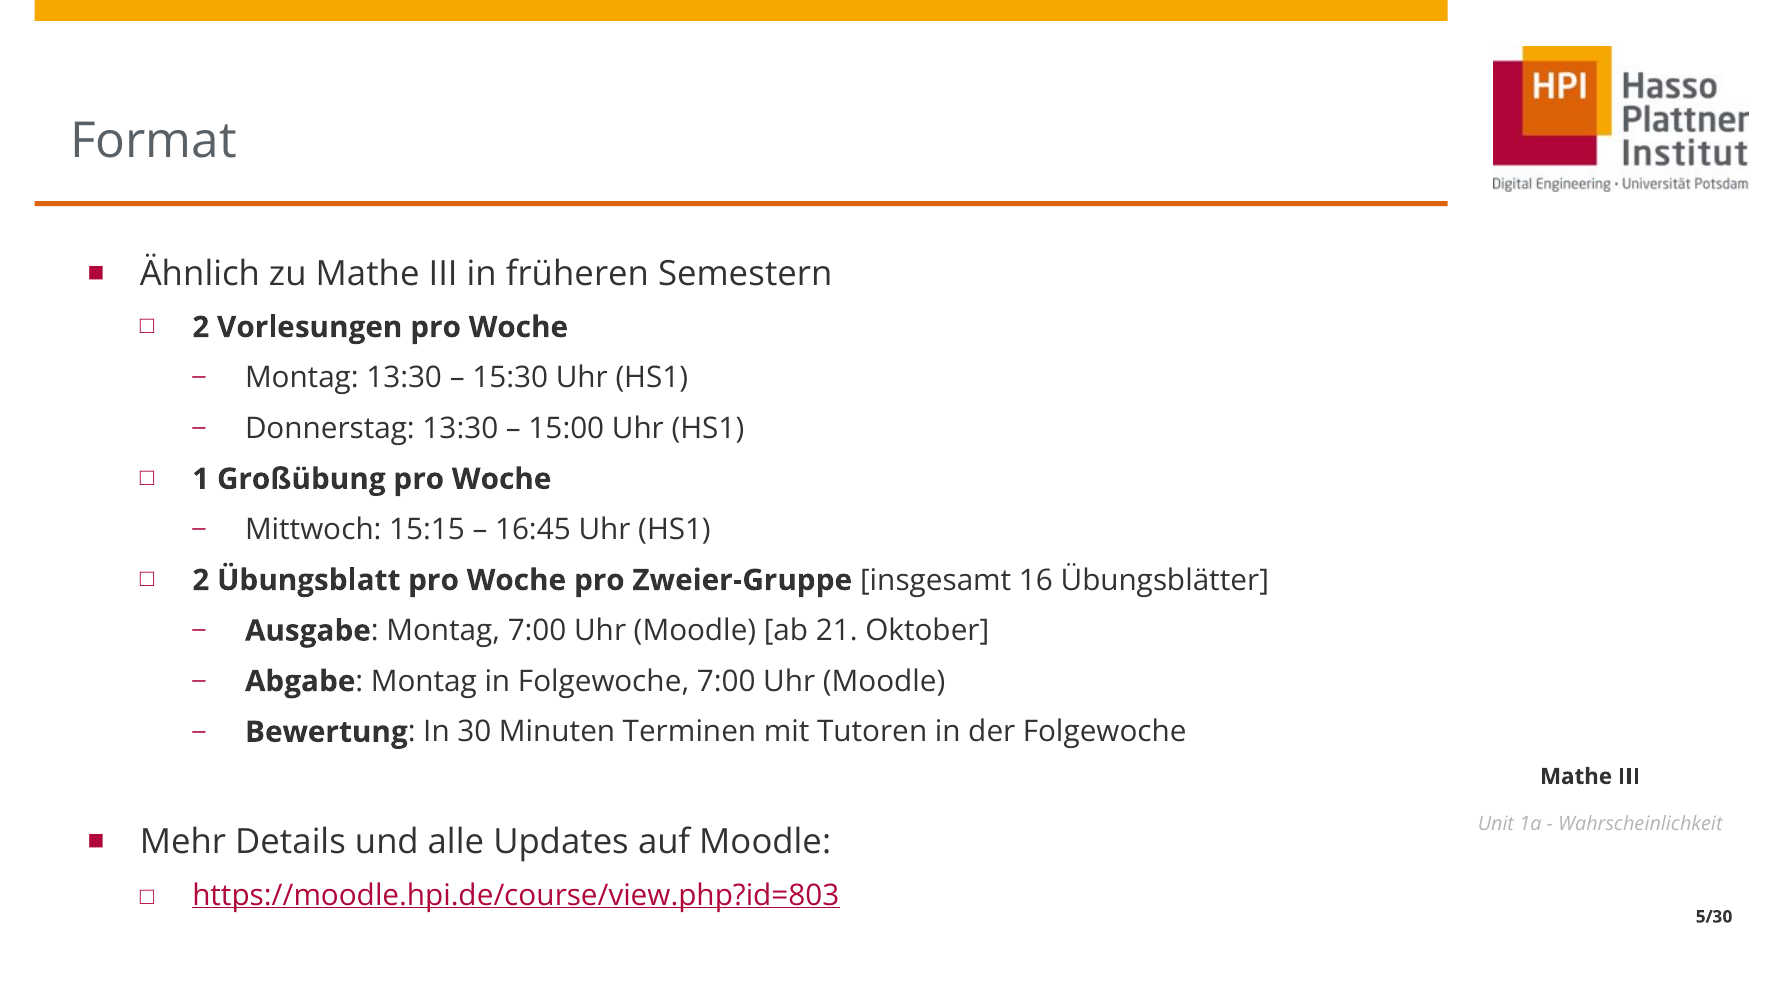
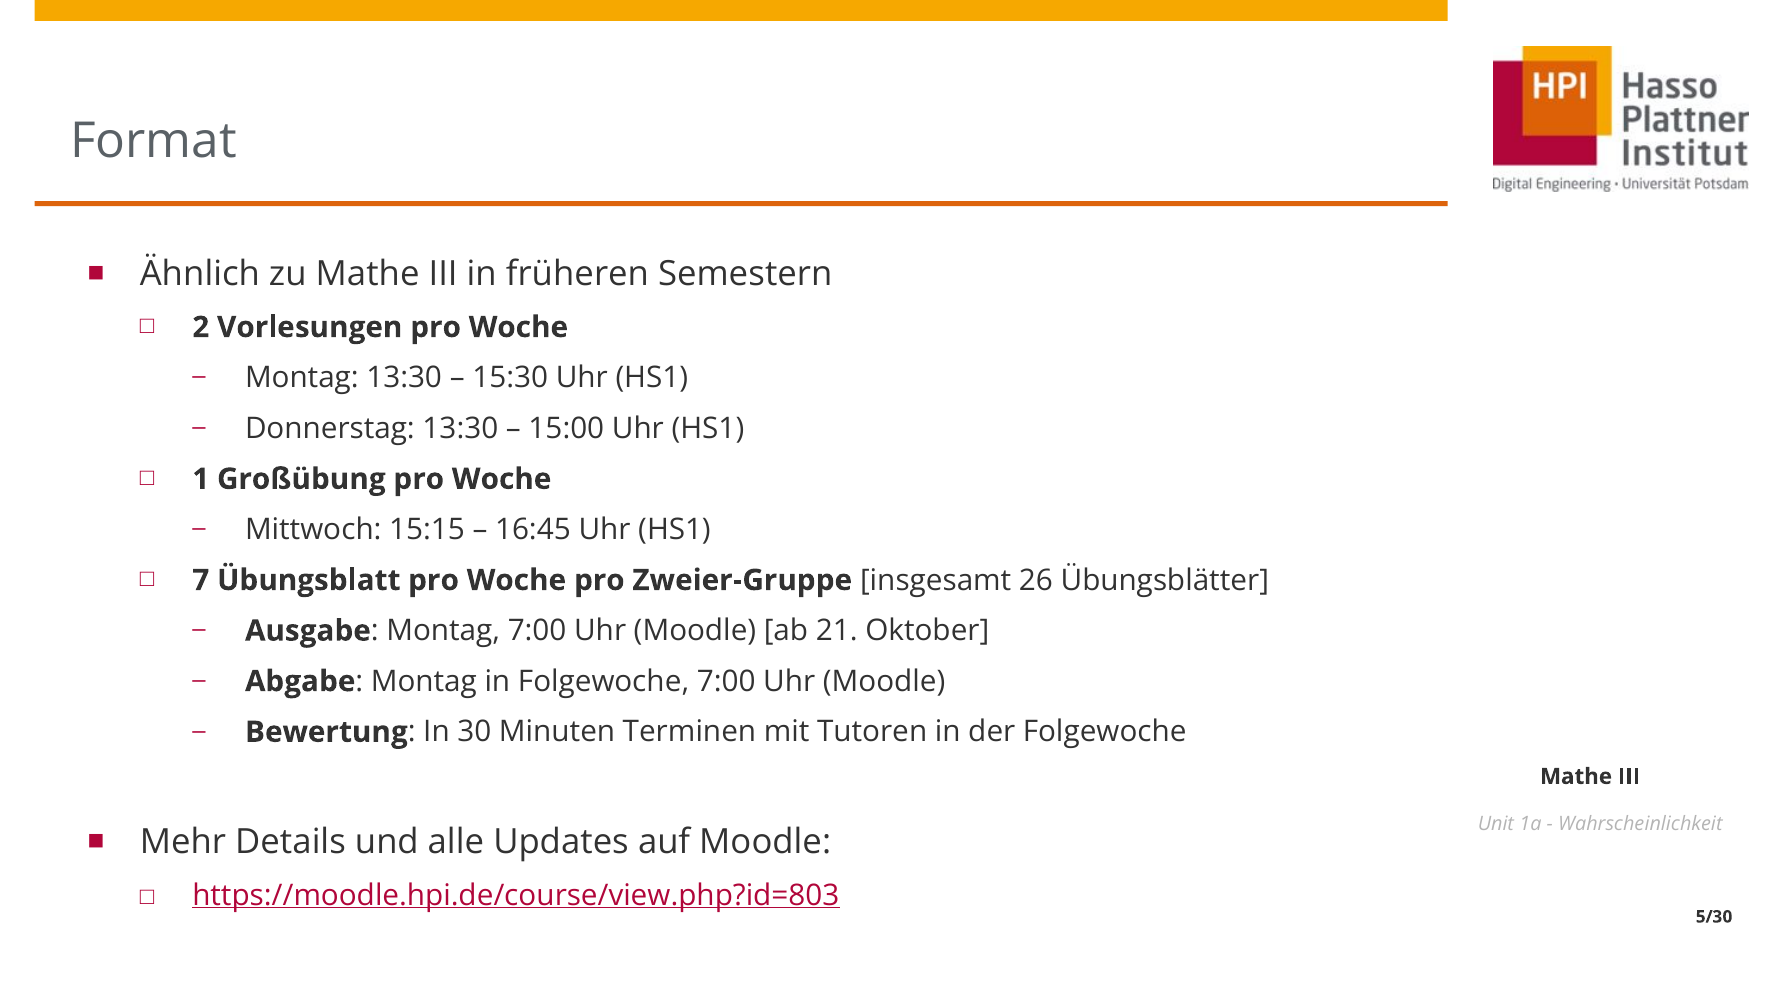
2: 2 -> 7 (201, 580)
16: 16 -> 26 (1036, 580)
